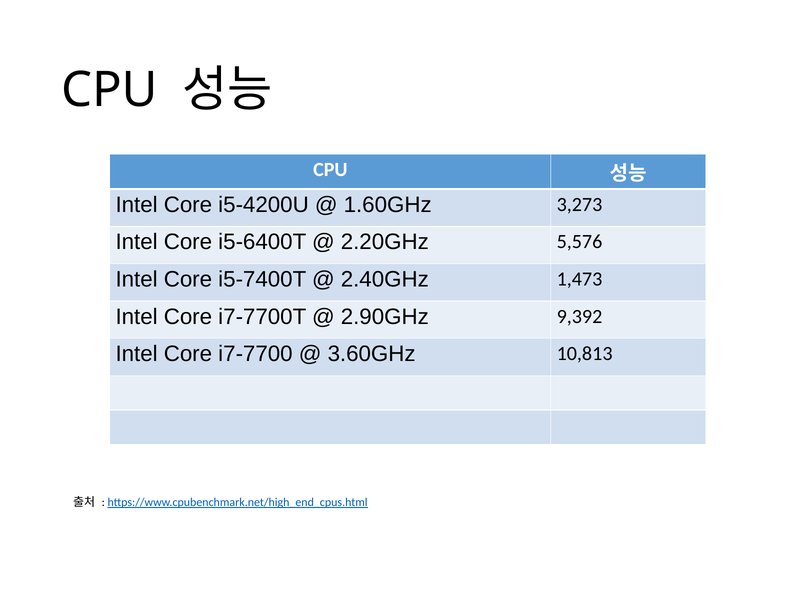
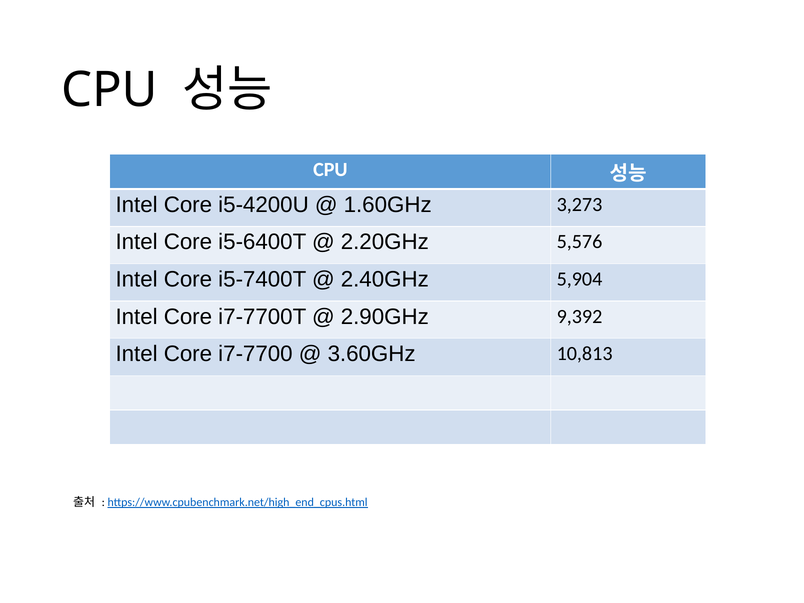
1,473: 1,473 -> 5,904 (579, 279)
